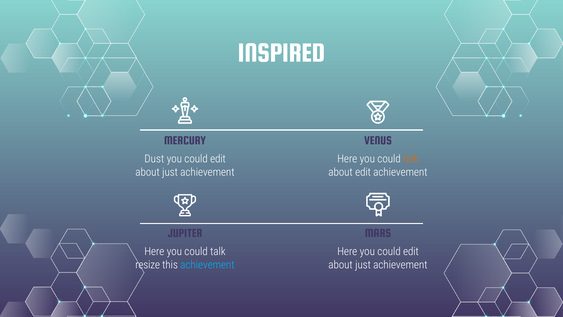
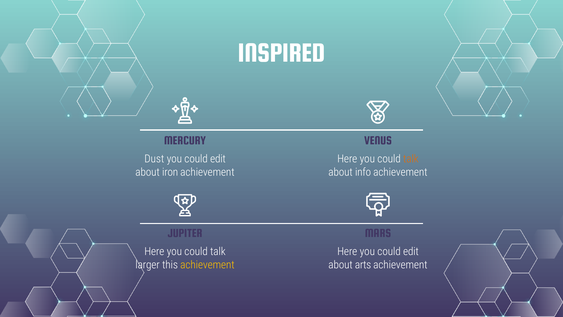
just: just -> iron (170, 172)
about edit: edit -> info (363, 172)
resize: resize -> larger (148, 264)
achievement colour: light blue -> yellow (207, 264)
just: just -> arts (363, 264)
